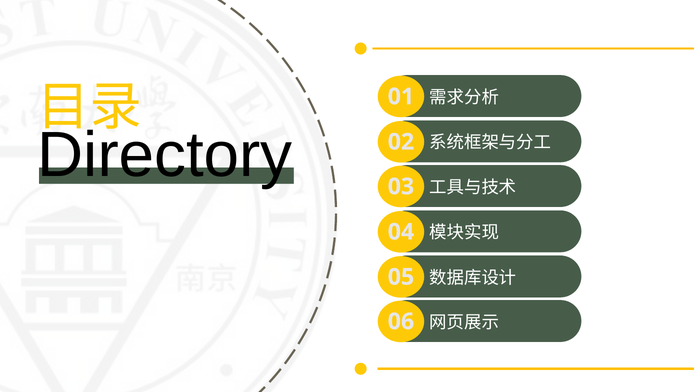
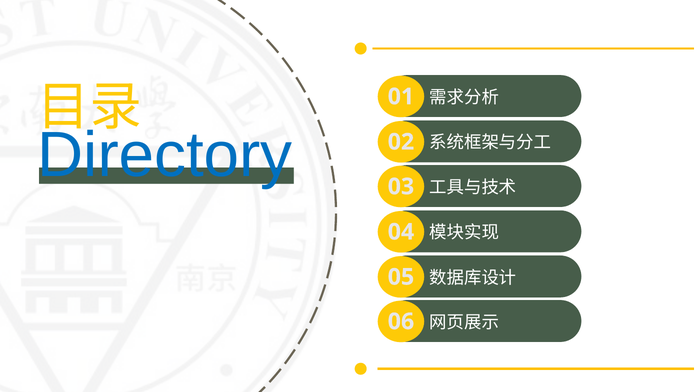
Directory colour: black -> blue (165, 155)
